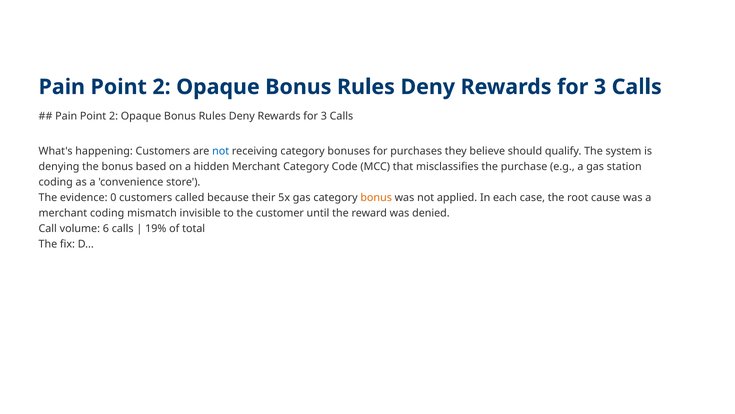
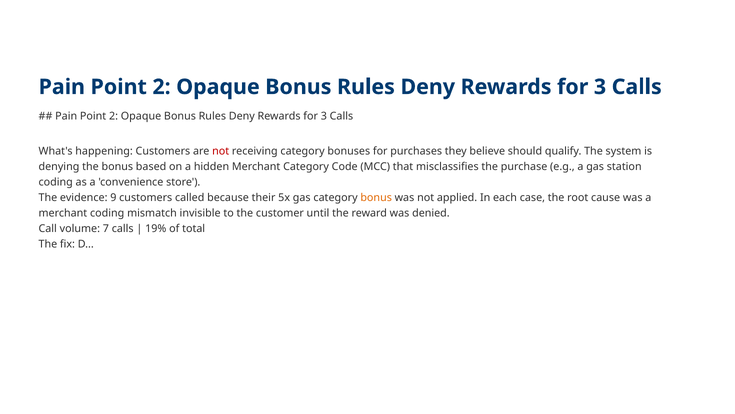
not colour: blue -> red (221, 151)
0: 0 -> 9 (113, 198)
6: 6 -> 7 (106, 228)
